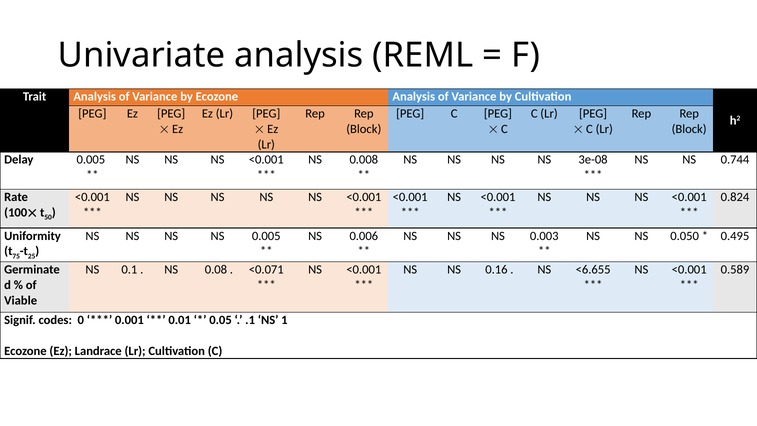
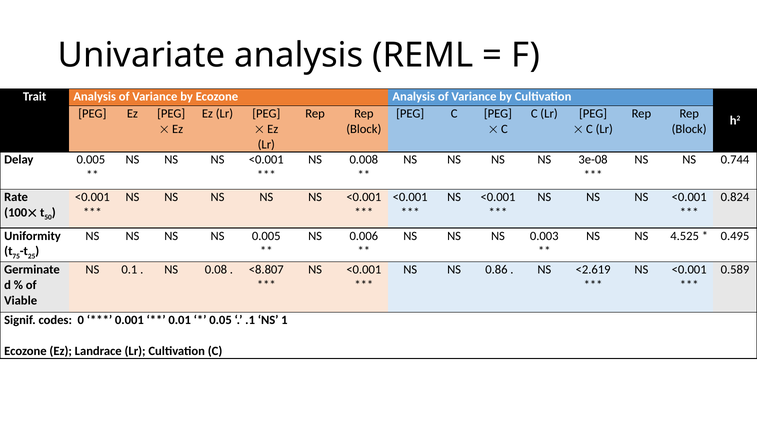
0.050: 0.050 -> 4.525 (685, 236)
<0.071: <0.071 -> <8.807 (266, 269)
0.16: 0.16 -> 0.86 (496, 269)
<6.655: <6.655 -> <2.619 (593, 269)
